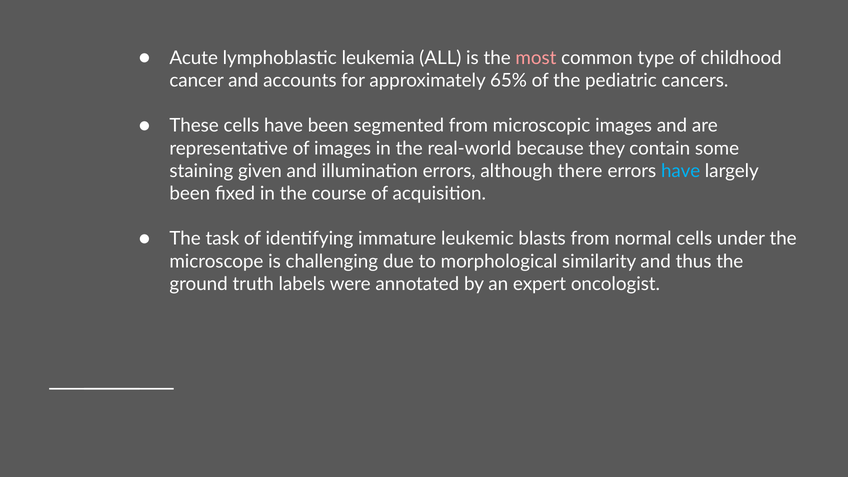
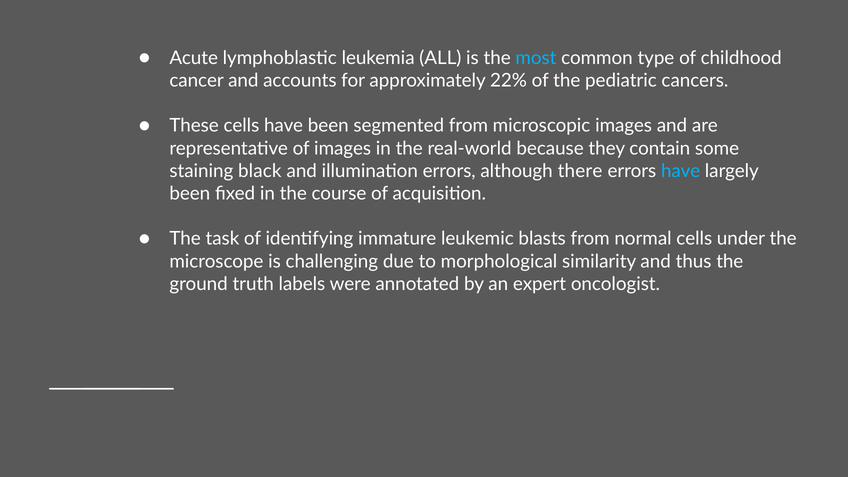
most colour: pink -> light blue (536, 58)
65%: 65% -> 22% (508, 80)
given: given -> black (260, 171)
